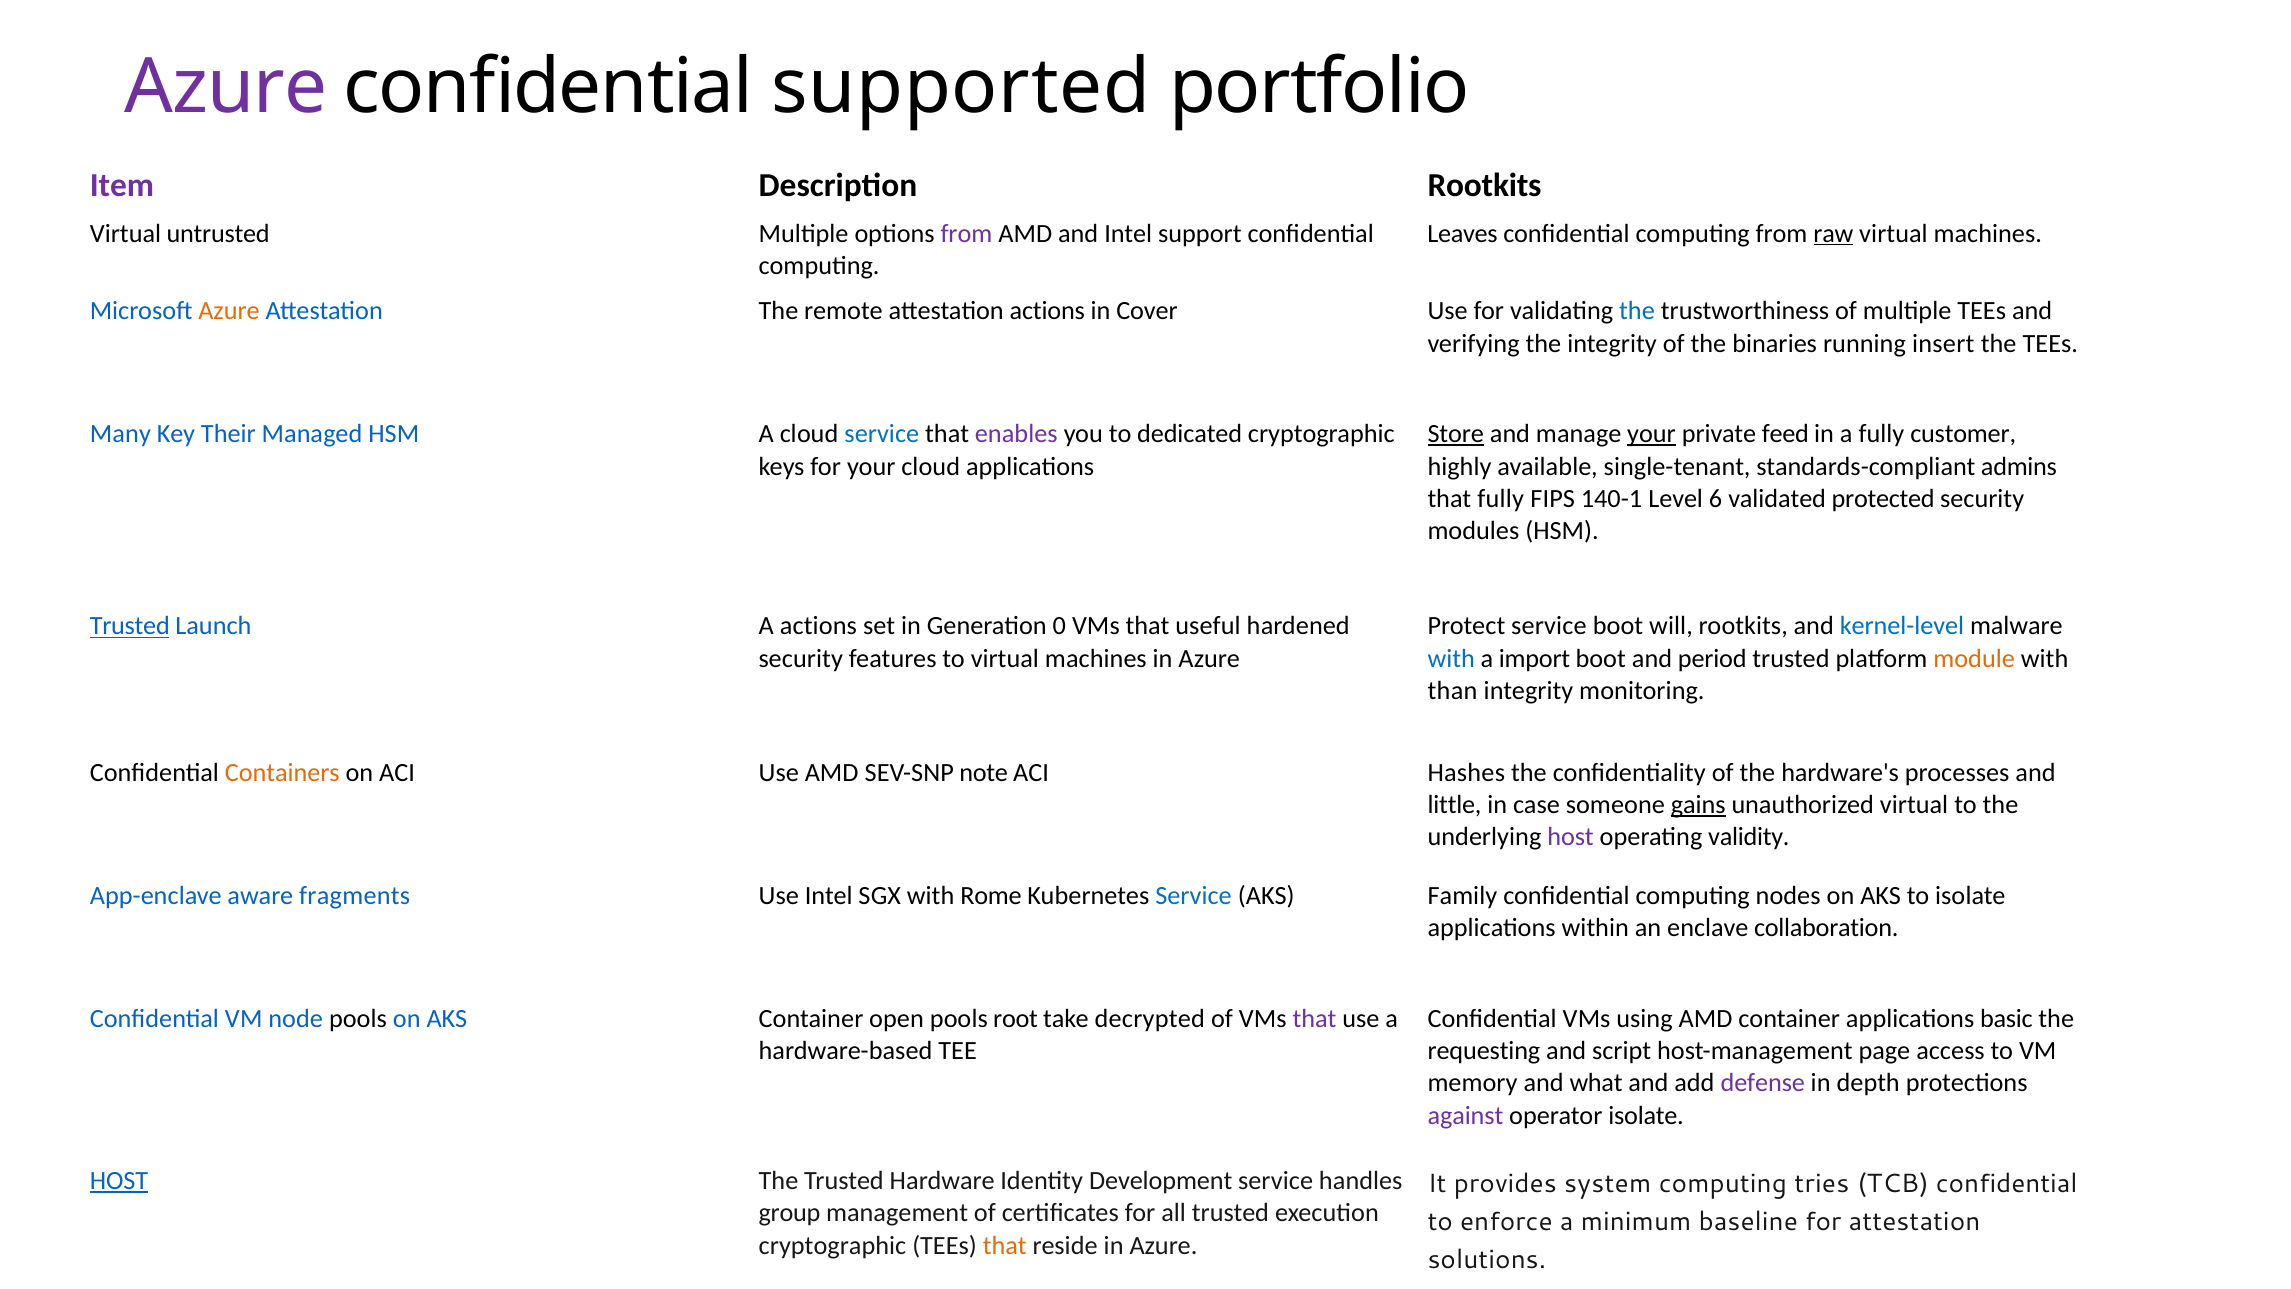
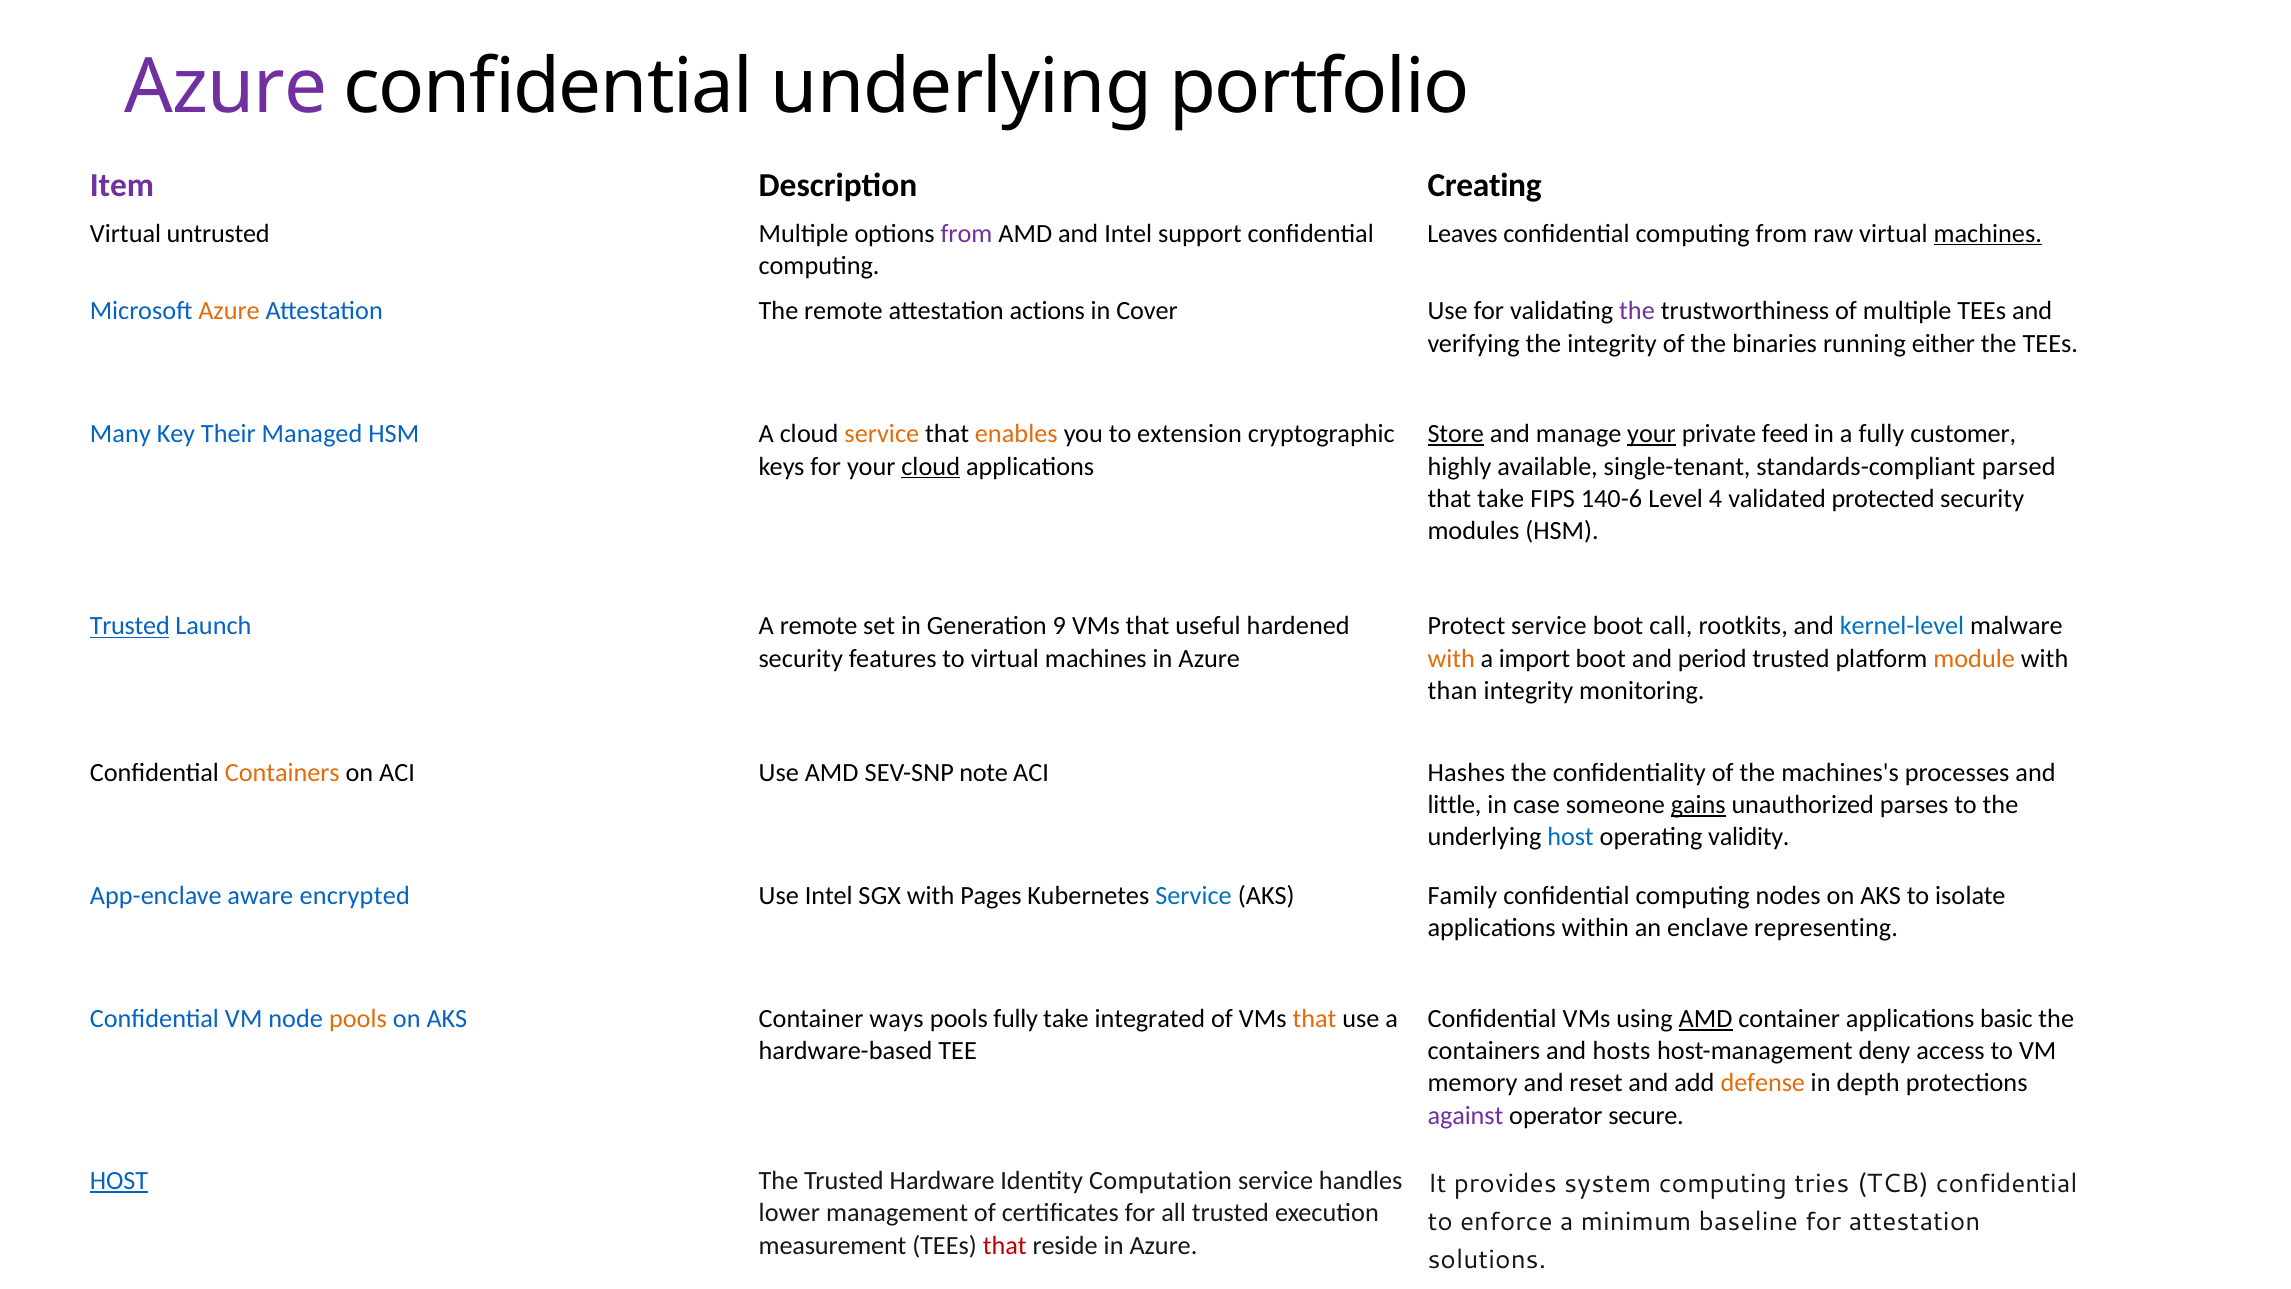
confidential supported: supported -> underlying (962, 88)
Description Rootkits: Rootkits -> Creating (1485, 185)
raw underline: present -> none (1833, 233)
machines underline: none -> present (1988, 233)
the colour: blue -> purple (1637, 311)
insert: insert -> either (1943, 343)
service colour: blue -> orange (882, 434)
enables colour: purple -> orange (1016, 434)
dedicated: dedicated -> extension (1190, 434)
cloud underline: none -> present (931, 466)
admins: admins -> parsed (2019, 466)
that fully: fully -> take (1501, 499)
140-1: 140-1 -> 140-6 (1611, 499)
6: 6 -> 4 (1716, 499)
A actions: actions -> remote (819, 626)
0: 0 -> 9 (1059, 626)
will: will -> call (1671, 626)
with colour: blue -> orange (1451, 659)
hardware's: hardware's -> machines's (1840, 772)
unauthorized virtual: virtual -> parses (1914, 805)
host colour: purple -> blue (1571, 837)
fragments: fragments -> encrypted (355, 895)
Rome: Rome -> Pages (991, 895)
collaboration: collaboration -> representing (1826, 928)
pools colour: black -> orange (358, 1018)
open: open -> ways (896, 1018)
pools root: root -> fully (1016, 1018)
decrypted: decrypted -> integrated (1150, 1018)
that colour: purple -> orange (1314, 1018)
AMD underline: none -> present (1706, 1018)
requesting: requesting -> containers (1484, 1051)
script: script -> hosts (1622, 1051)
page: page -> deny (1884, 1051)
what: what -> reset (1596, 1083)
defense colour: purple -> orange (1763, 1083)
operator isolate: isolate -> secure (1646, 1115)
Development: Development -> Computation (1161, 1180)
group: group -> lower (789, 1213)
cryptographic: cryptographic -> measurement (833, 1245)
that colour: orange -> red (1005, 1245)
